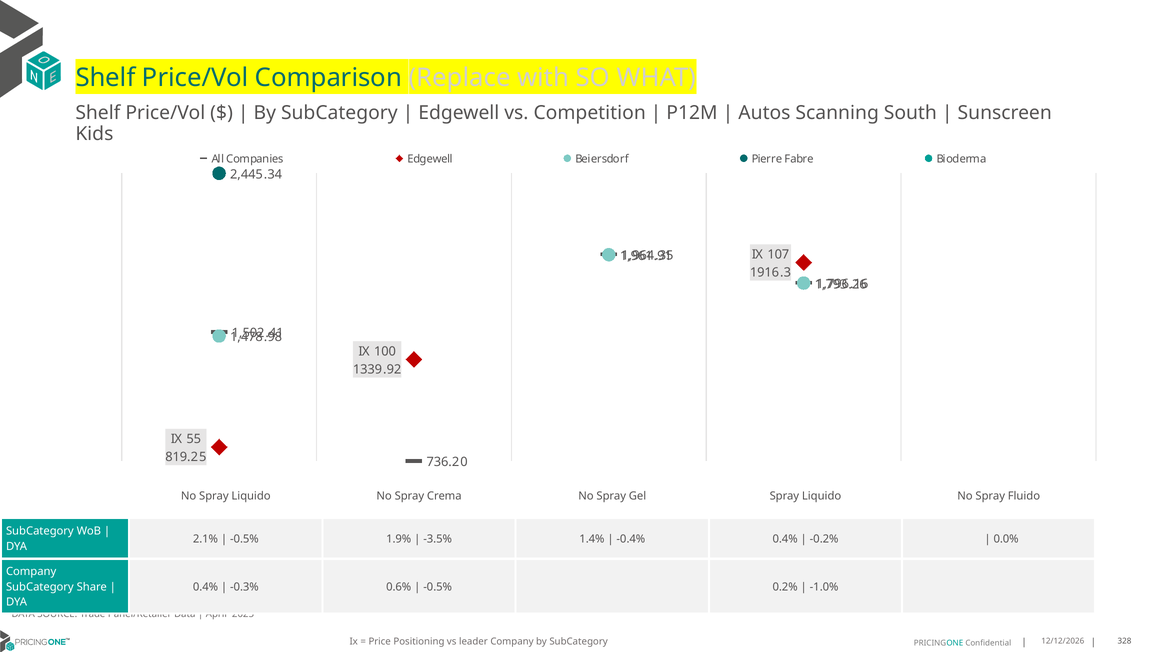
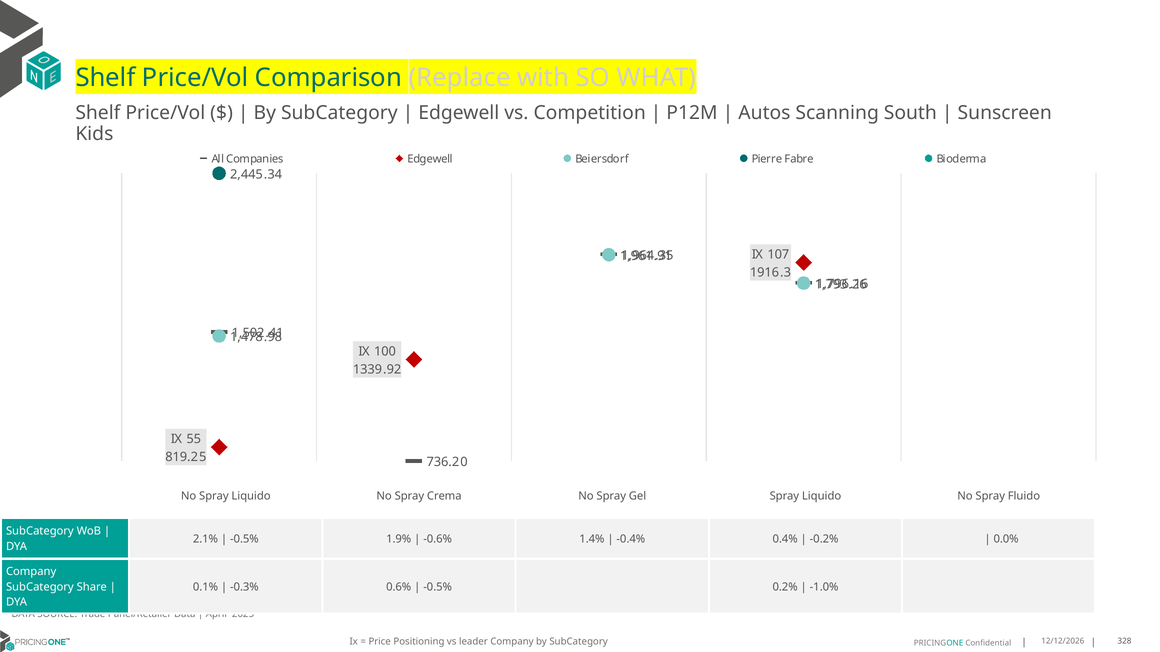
-3.5%: -3.5% -> -0.6% (438, 539)
0.4%: 0.4% -> 0.1% (205, 587)
